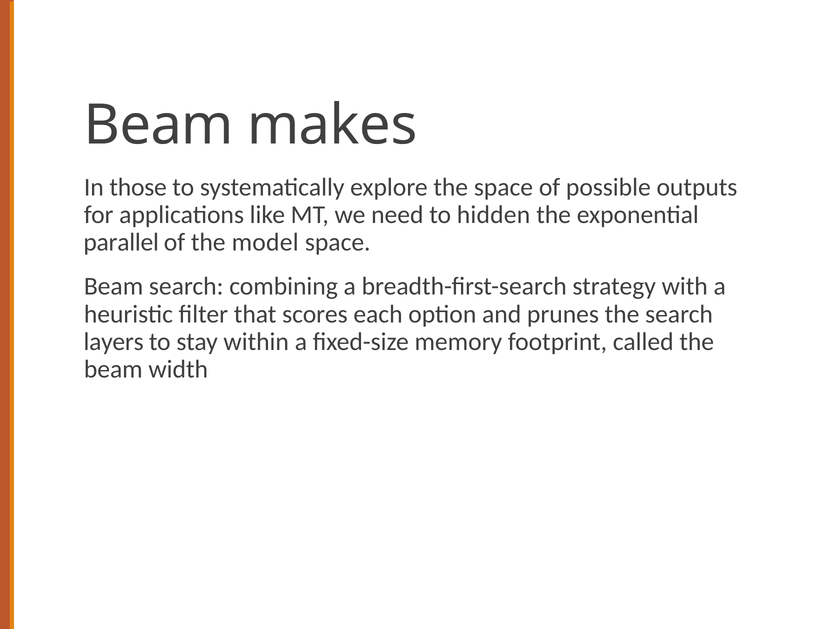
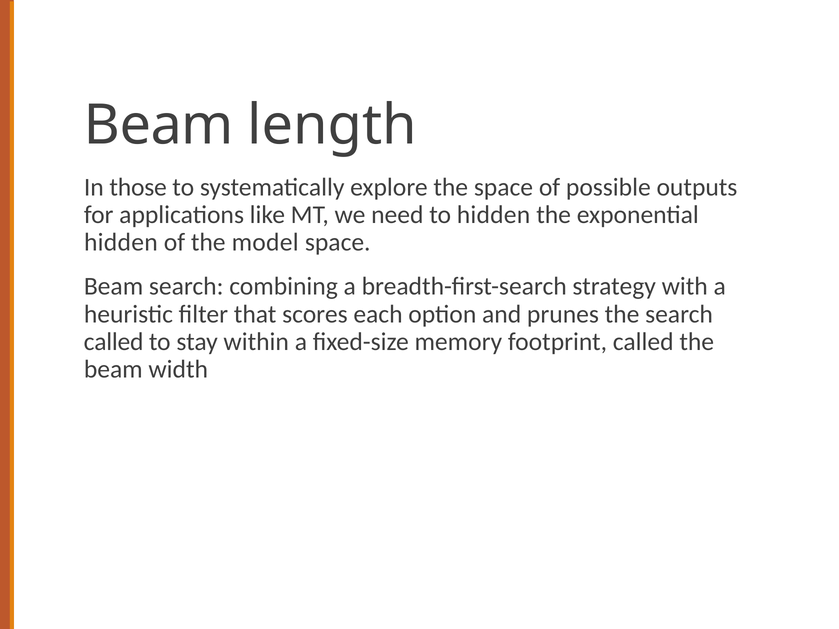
makes: makes -> length (332, 125)
parallel: parallel -> hidden (121, 243)
layers: layers -> called (114, 342)
